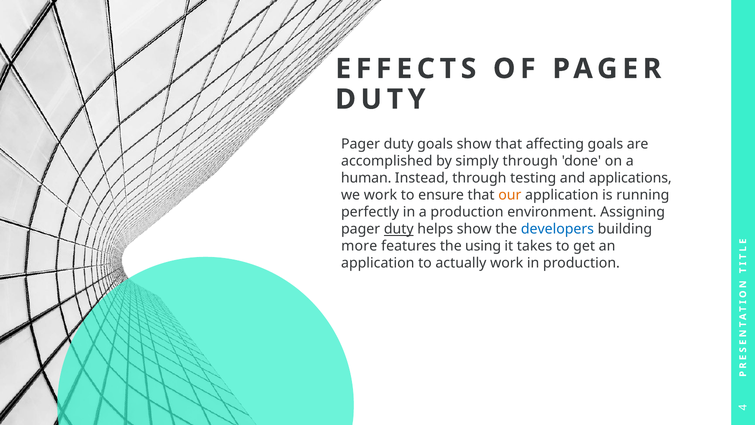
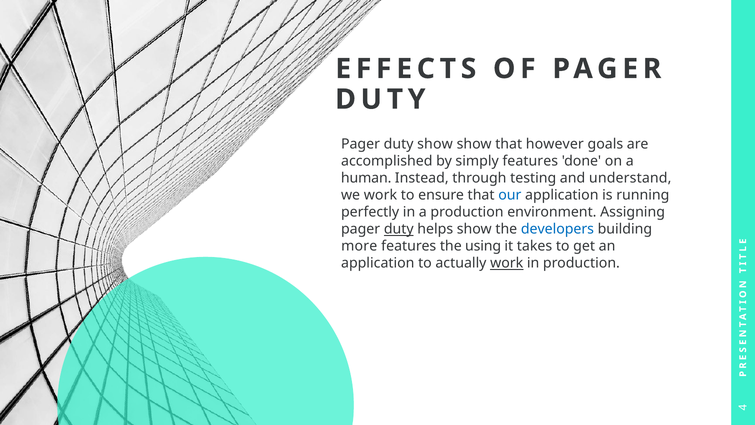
duty goals: goals -> show (435, 144)
affecting: affecting -> however (555, 144)
simply through: through -> features (530, 161)
applications: applications -> understand (630, 178)
our colour: orange -> blue (510, 195)
work underline: none -> present (507, 263)
